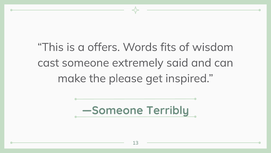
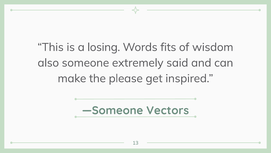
offers: offers -> losing (104, 47)
cast: cast -> also (48, 63)
Terribly: Terribly -> Vectors (168, 110)
